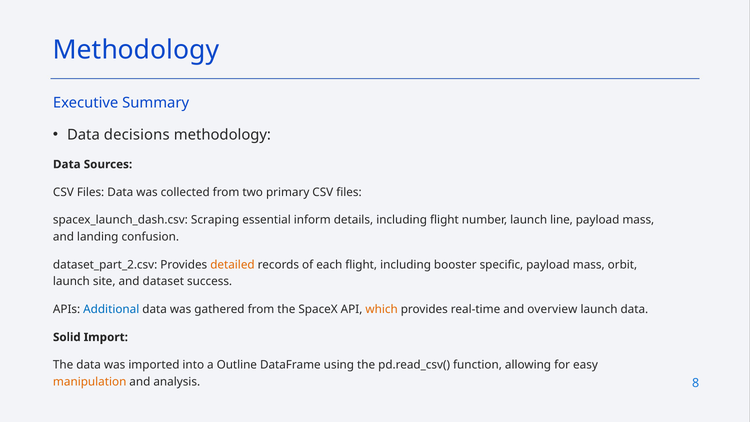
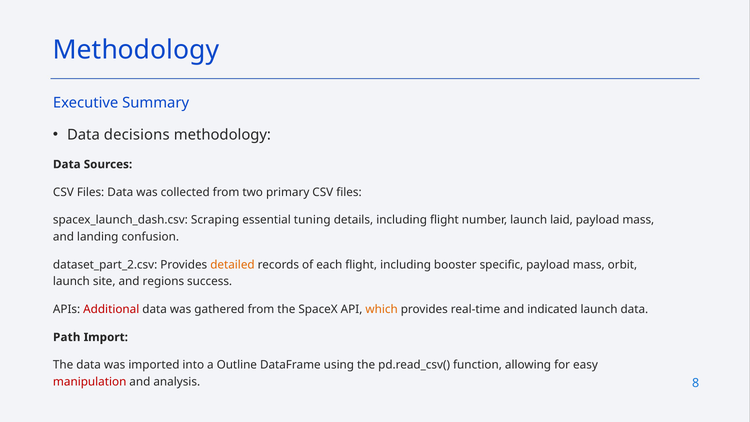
inform: inform -> tuning (312, 220)
line: line -> laid (561, 220)
dataset: dataset -> regions (163, 282)
Additional colour: blue -> red (111, 309)
overview: overview -> indicated (552, 309)
Solid: Solid -> Path (67, 337)
manipulation colour: orange -> red (90, 382)
